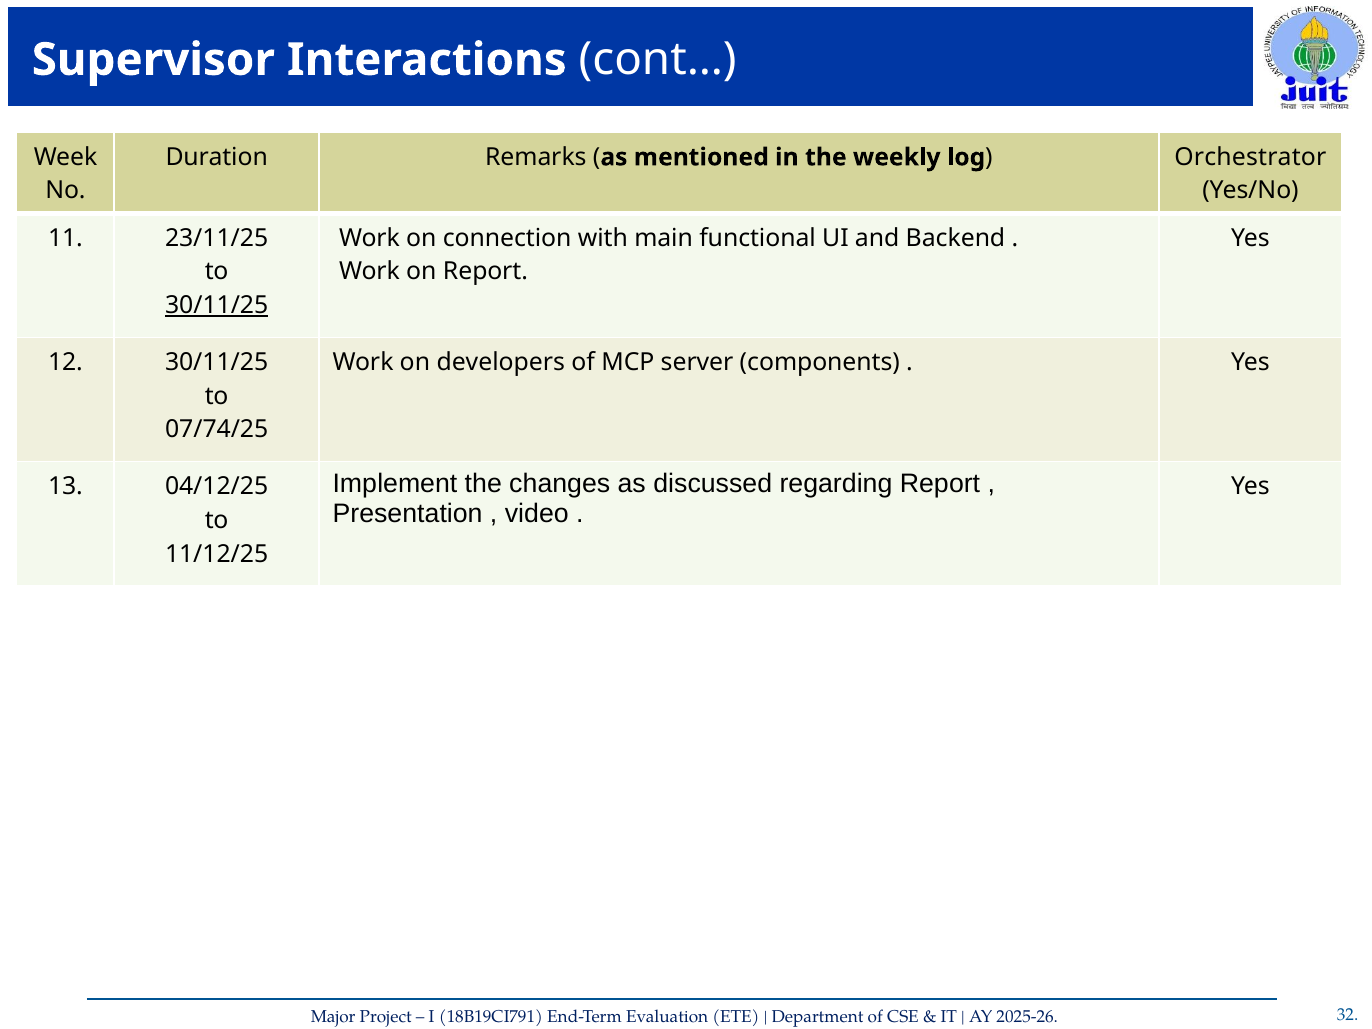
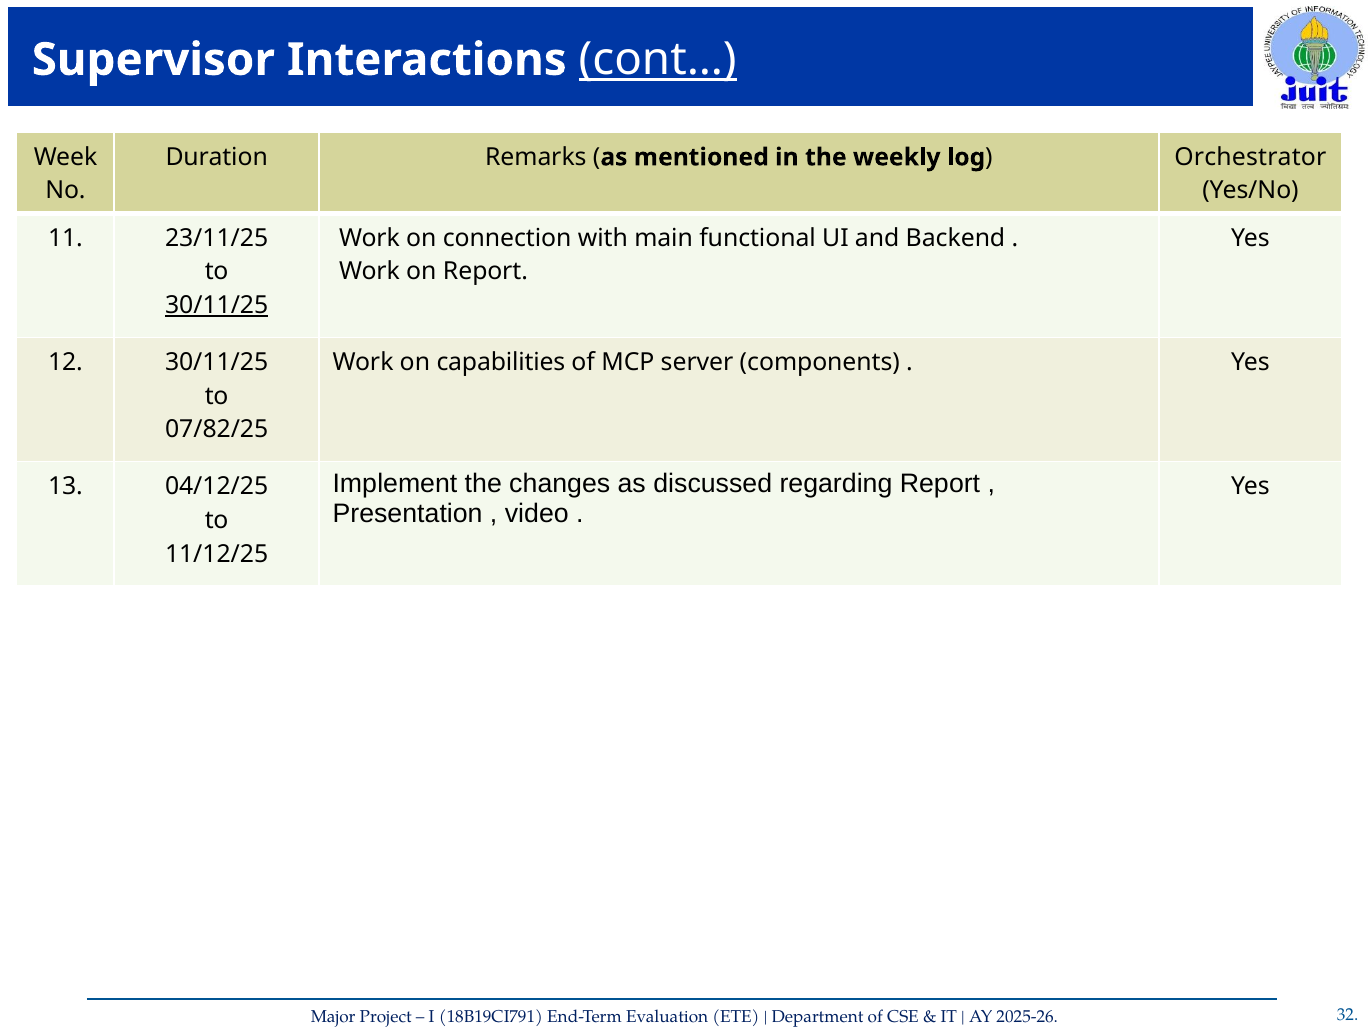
cont… underline: none -> present (658, 60)
developers: developers -> capabilities (501, 362)
07/74/25: 07/74/25 -> 07/82/25 (217, 430)
